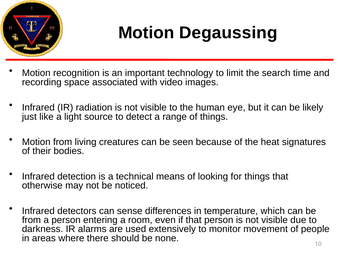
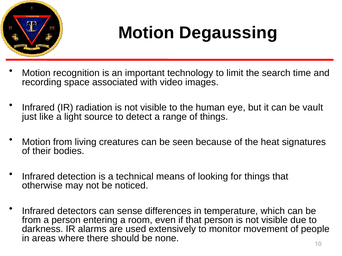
likely: likely -> vault (313, 108)
